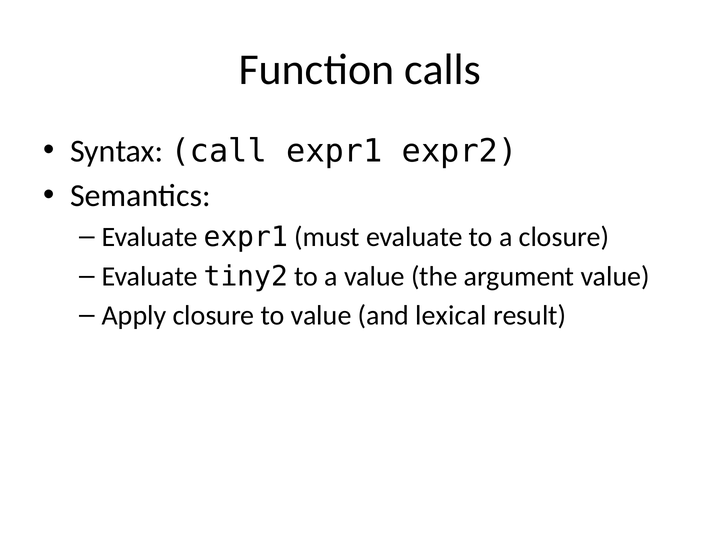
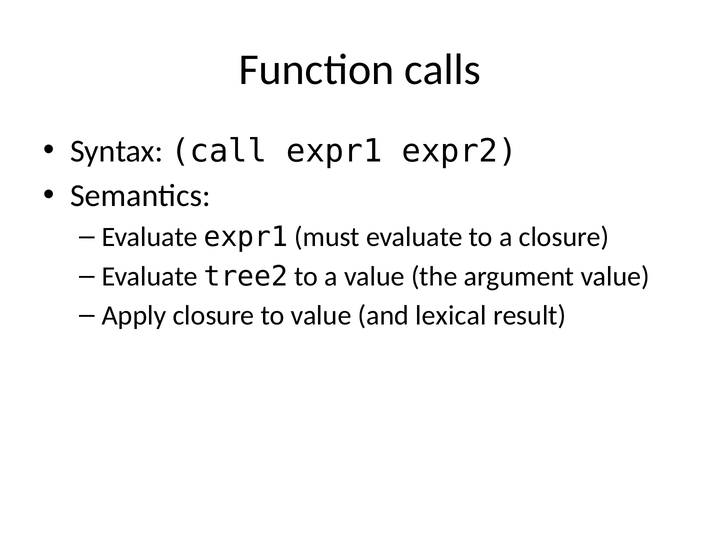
tiny2: tiny2 -> tree2 (246, 276)
